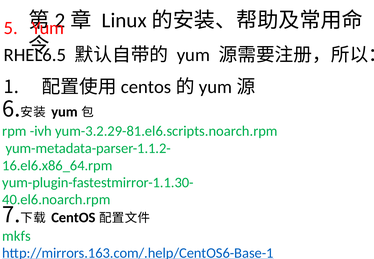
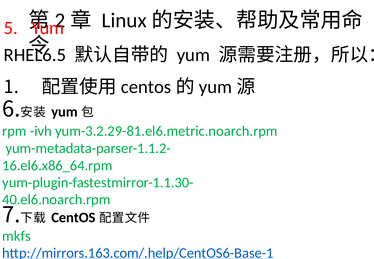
yum-3.2.29-81.el6.scripts.noarch.rpm: yum-3.2.29-81.el6.scripts.noarch.rpm -> yum-3.2.29-81.el6.metric.noarch.rpm (166, 131)
